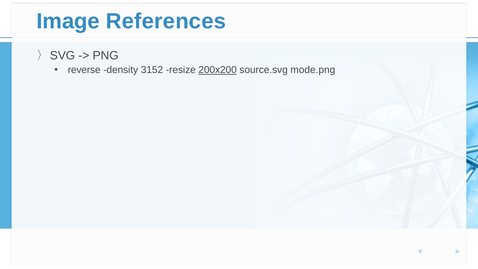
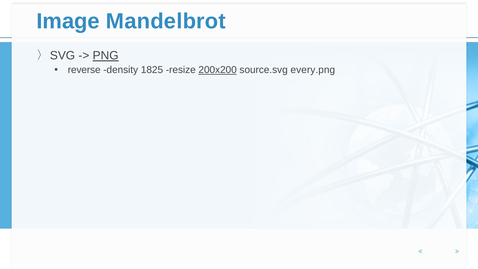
References: References -> Mandelbrot (166, 21)
PNG underline: none -> present (106, 56)
3152: 3152 -> 1825 (152, 70)
mode.png: mode.png -> every.png (313, 70)
